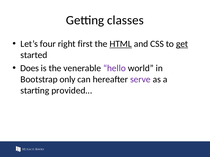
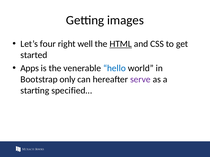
classes: classes -> images (125, 20)
first: first -> well (85, 44)
get underline: present -> none (182, 44)
Does: Does -> Apps (30, 68)
hello colour: purple -> blue (114, 68)
provided…: provided… -> specified… (72, 91)
